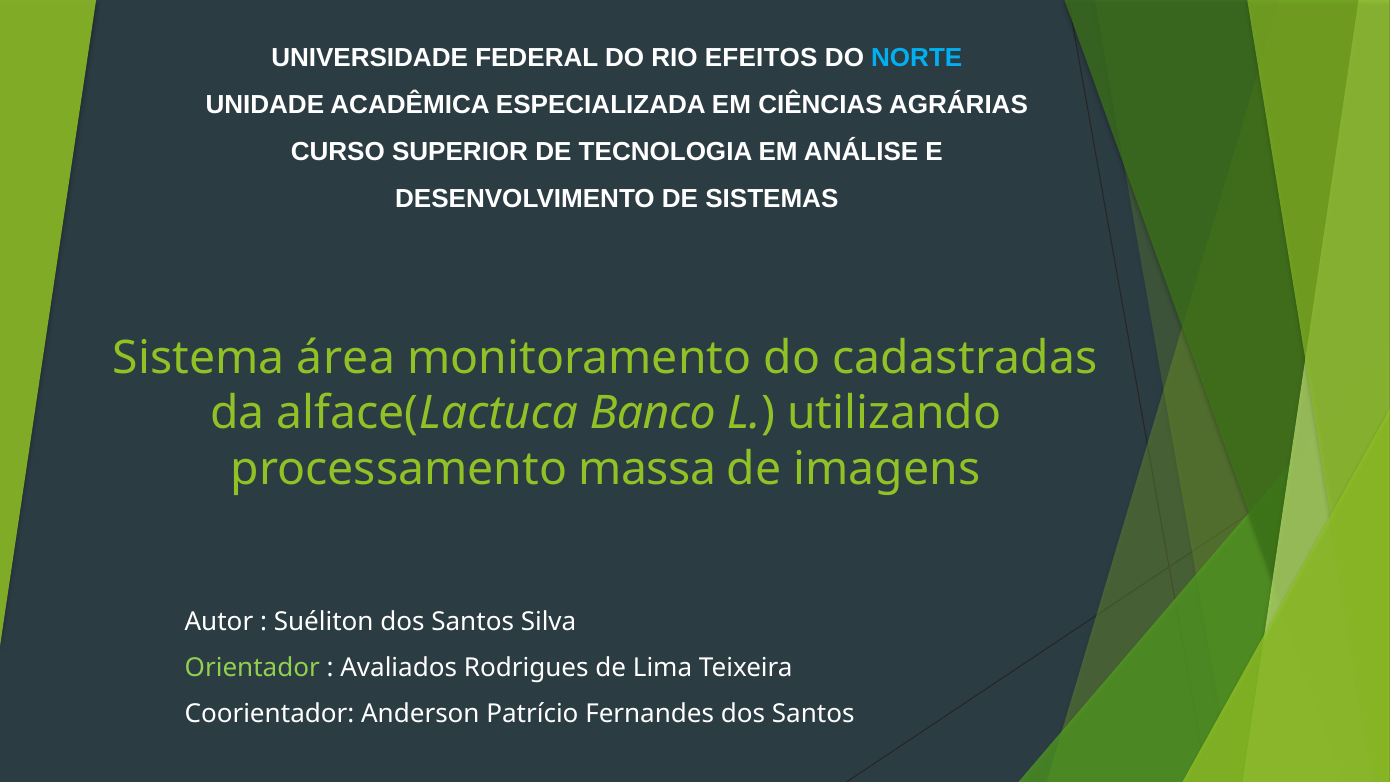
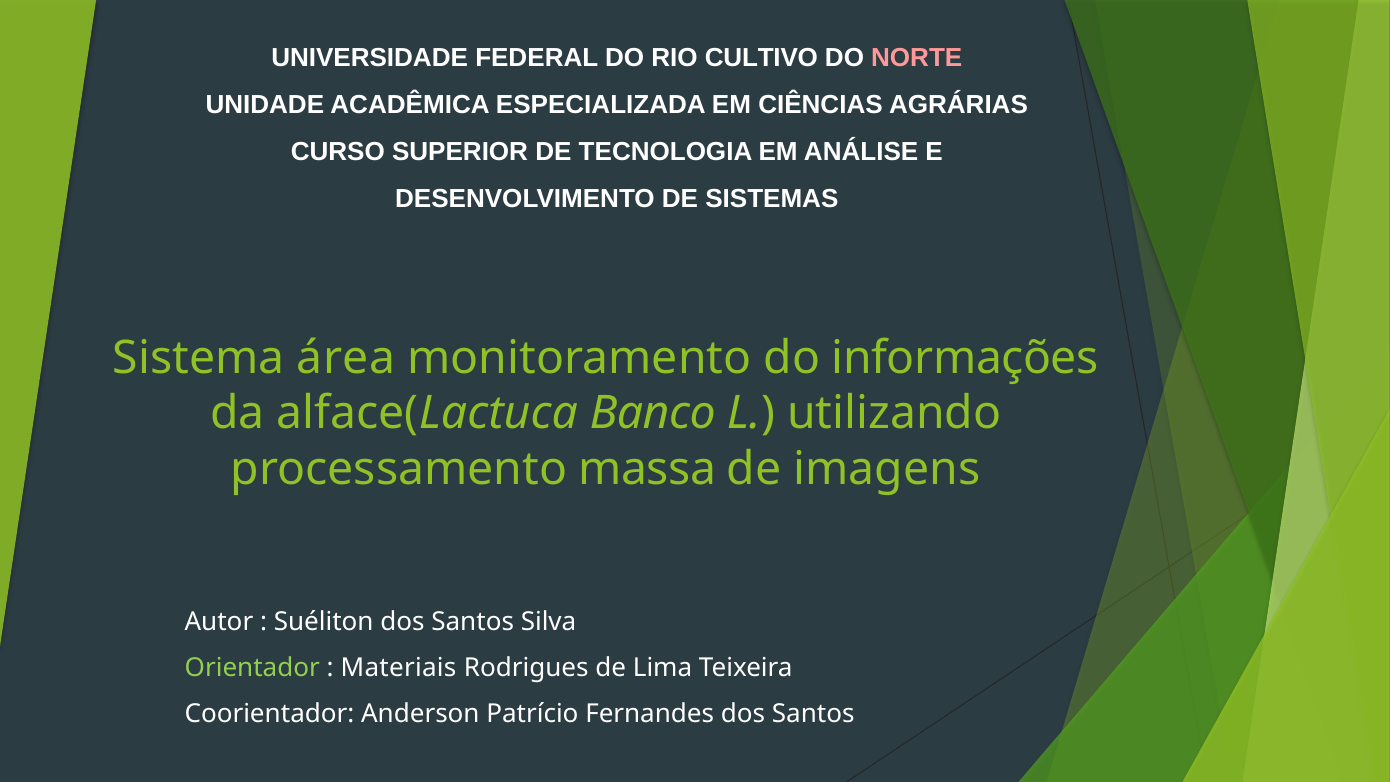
EFEITOS: EFEITOS -> CULTIVO (761, 58)
NORTE colour: light blue -> pink (917, 58)
cadastradas: cadastradas -> informações (965, 358)
Avaliados: Avaliados -> Materiais (399, 668)
